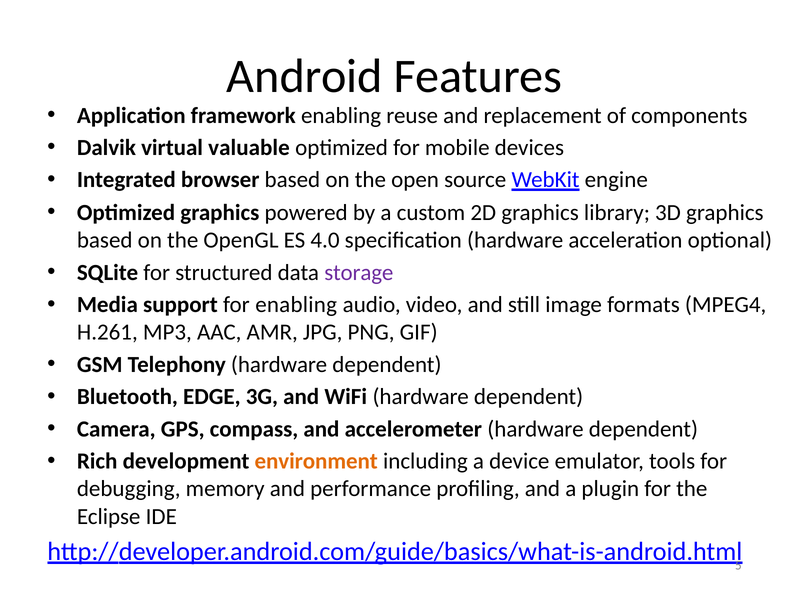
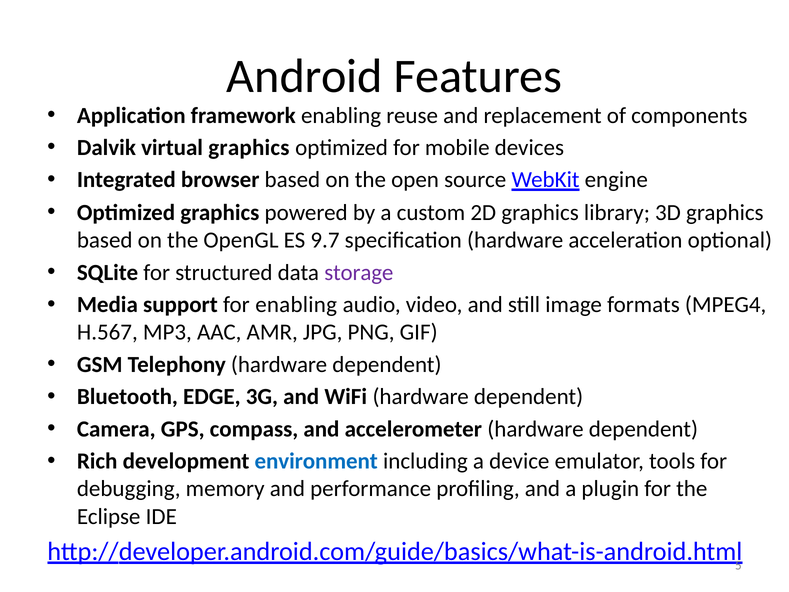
virtual valuable: valuable -> graphics (249, 148)
4.0: 4.0 -> 9.7 (325, 240)
H.261: H.261 -> H.567 (107, 332)
environment colour: orange -> blue (316, 461)
